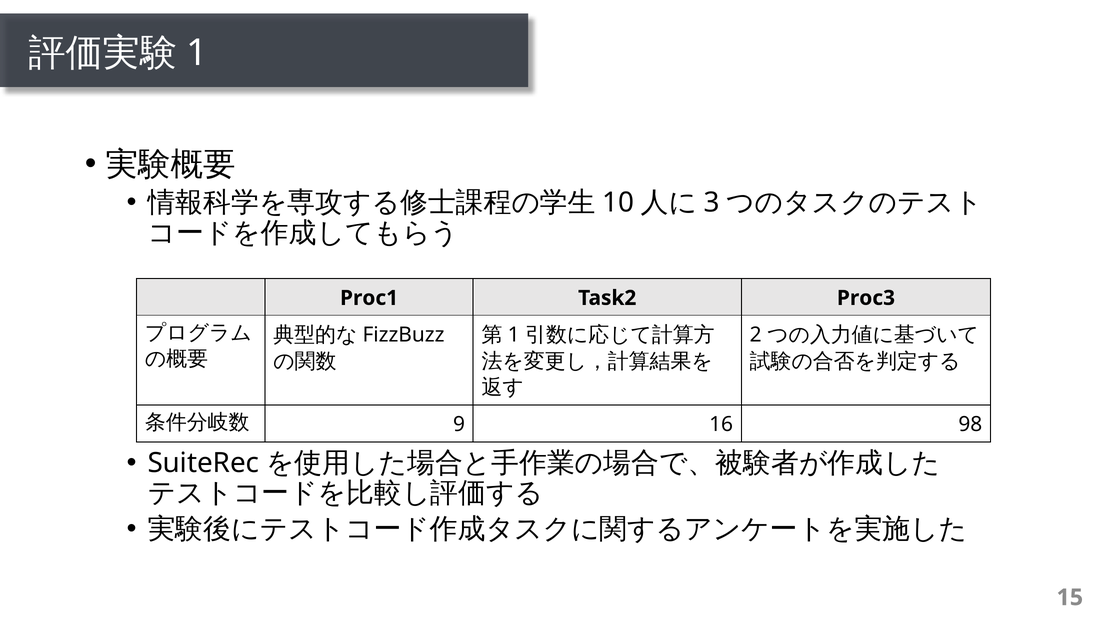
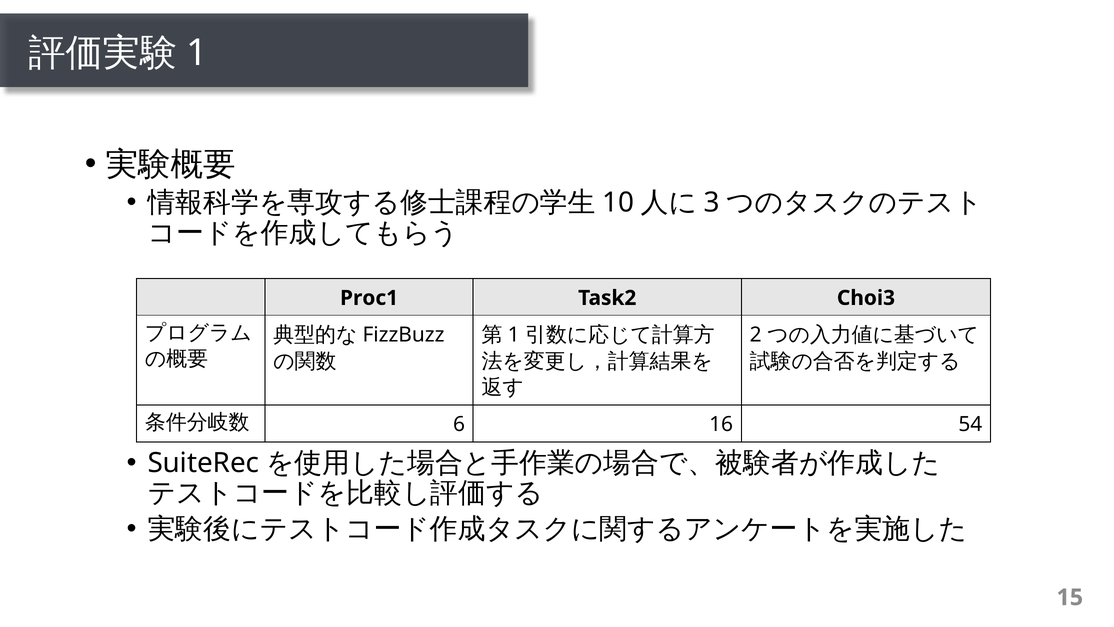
Proc3: Proc3 -> Choi3 (866, 298)
9: 9 -> 6 (459, 424)
98: 98 -> 54 (970, 424)
